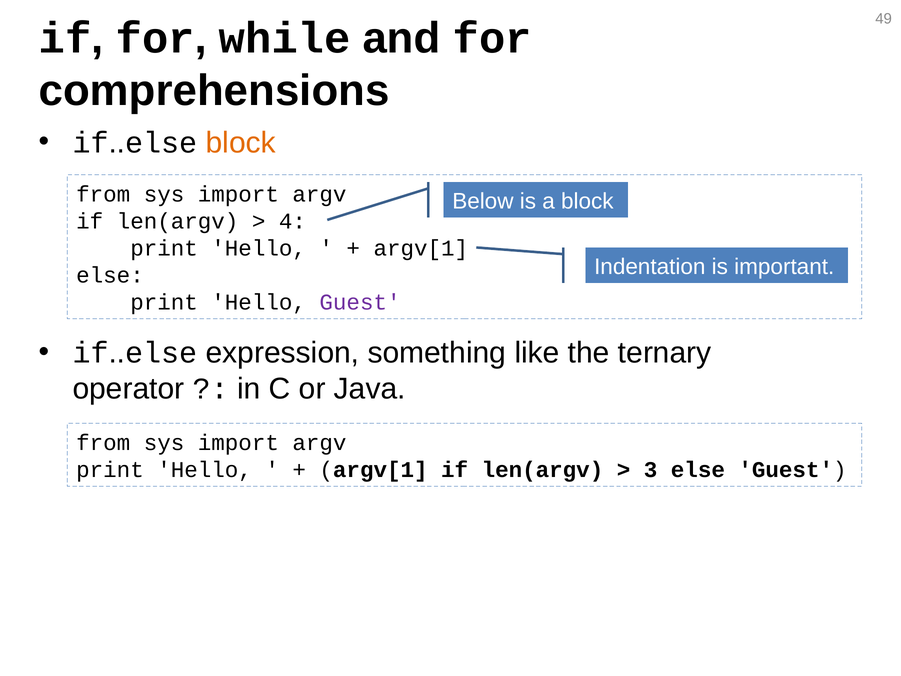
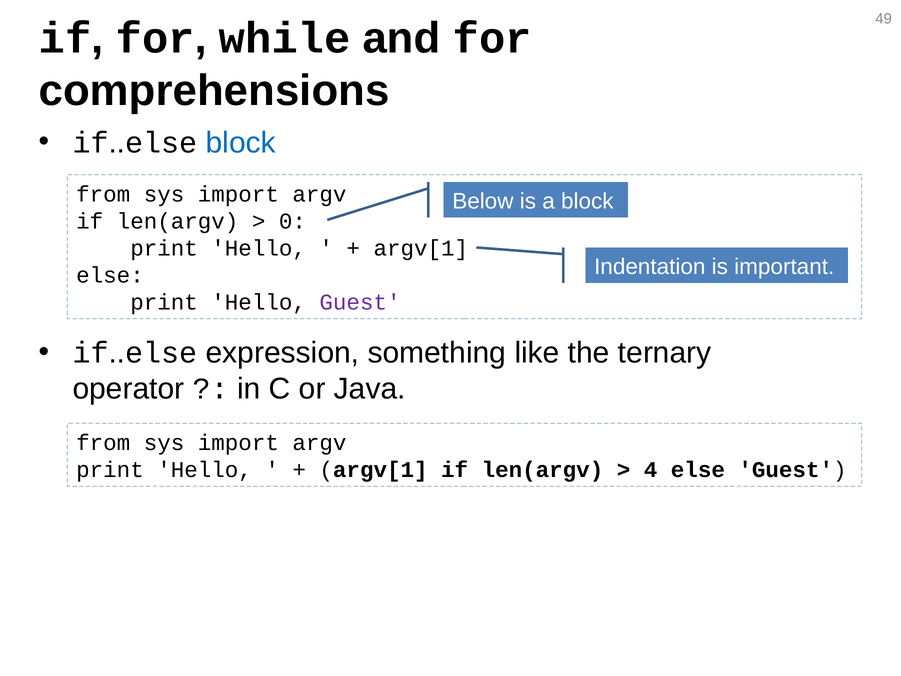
block colour: orange -> blue (241, 143)
4: 4 -> 0 (292, 221)
3: 3 -> 4 (651, 470)
